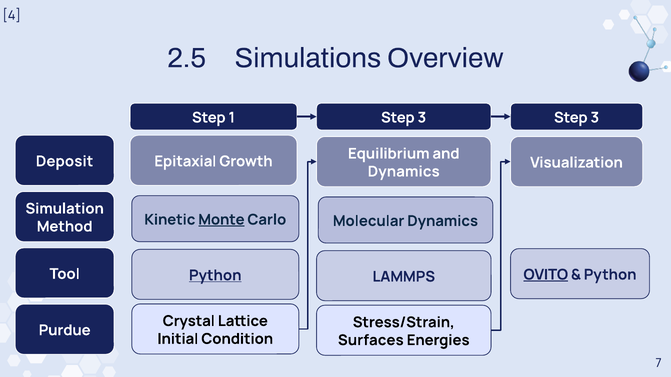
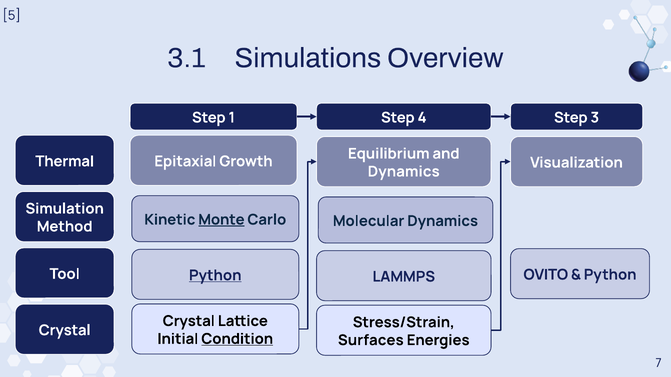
4: 4 -> 5 (12, 15)
2.5: 2.5 -> 3.1 (186, 58)
1 Step 3: 3 -> 4 (422, 118)
Deposit: Deposit -> Thermal (65, 162)
OVITO underline: present -> none (546, 275)
Purdue: Purdue -> Crystal (65, 331)
Condition underline: none -> present (237, 339)
